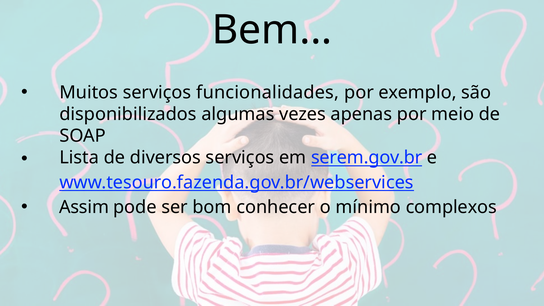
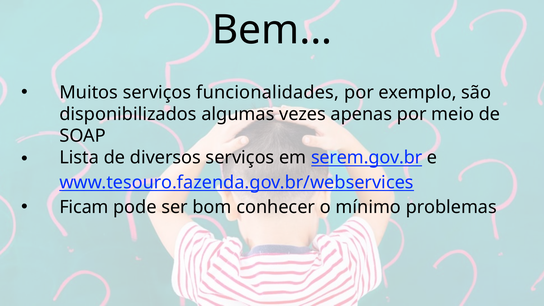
Assim: Assim -> Ficam (84, 207)
complexos: complexos -> problemas (451, 207)
